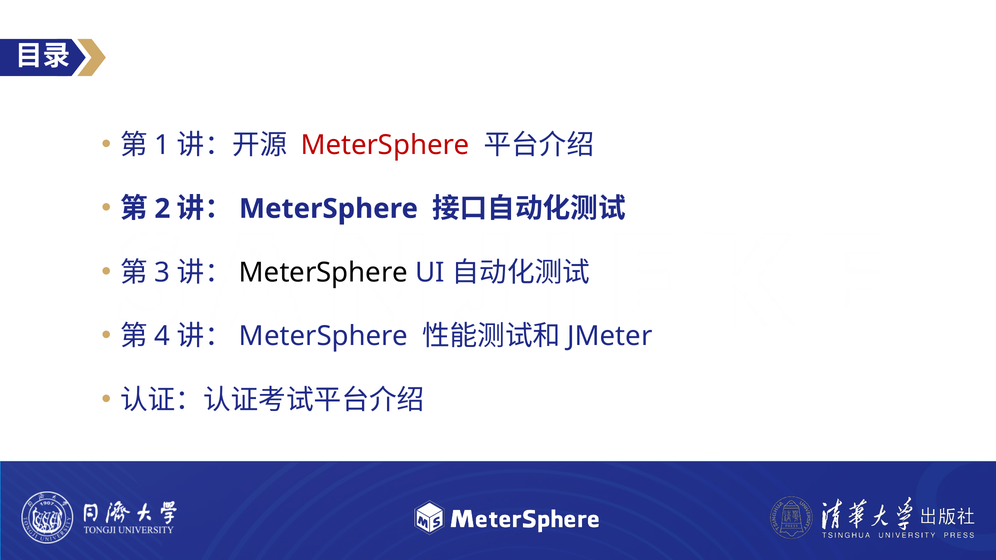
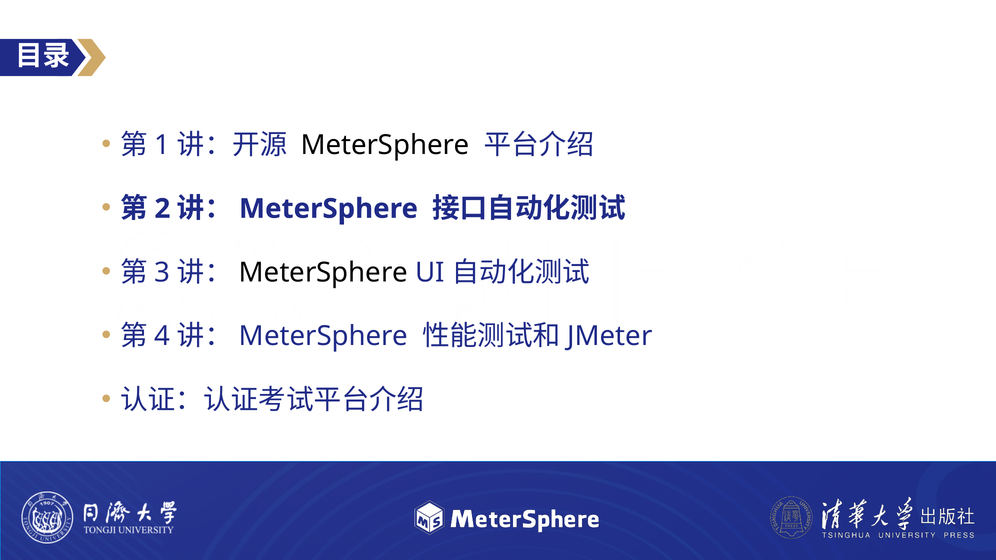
MeterSphere colour: red -> black (385, 145)
